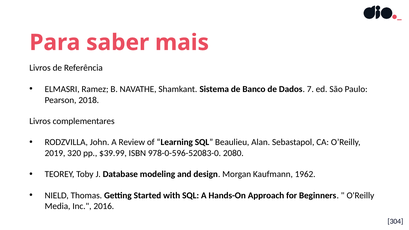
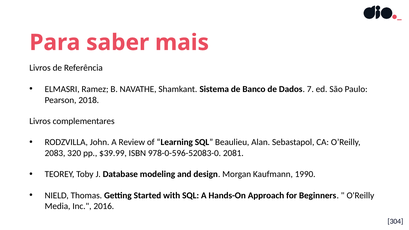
2019: 2019 -> 2083 (55, 153)
2080: 2080 -> 2081 (233, 153)
1962: 1962 -> 1990 (305, 174)
